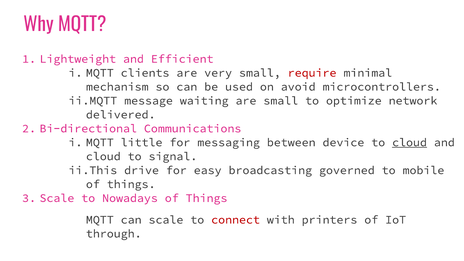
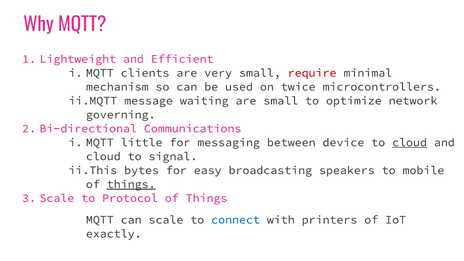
avoid: avoid -> twice (298, 87)
delivered: delivered -> governing (121, 115)
drive: drive -> bytes (142, 170)
governed: governed -> speakers (347, 170)
things underline: none -> present (131, 184)
Nowadays: Nowadays -> Protocol (130, 198)
connect colour: red -> blue (236, 220)
through: through -> exactly (114, 234)
